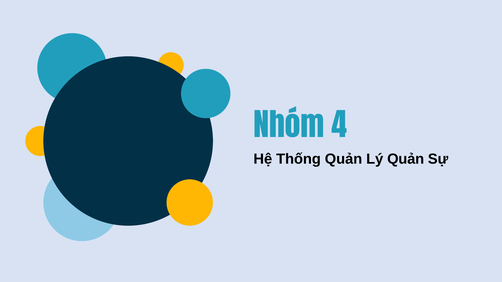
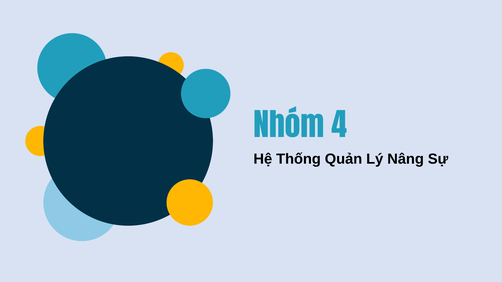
Lý Quản: Quản -> Nâng (406, 159)
